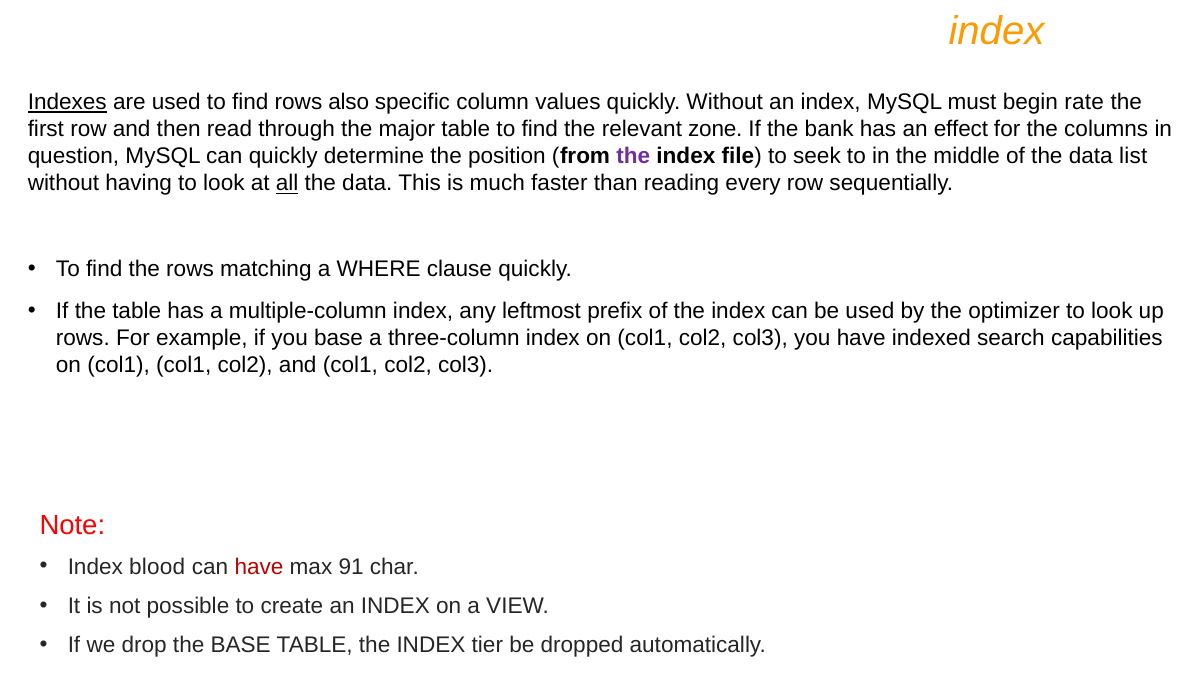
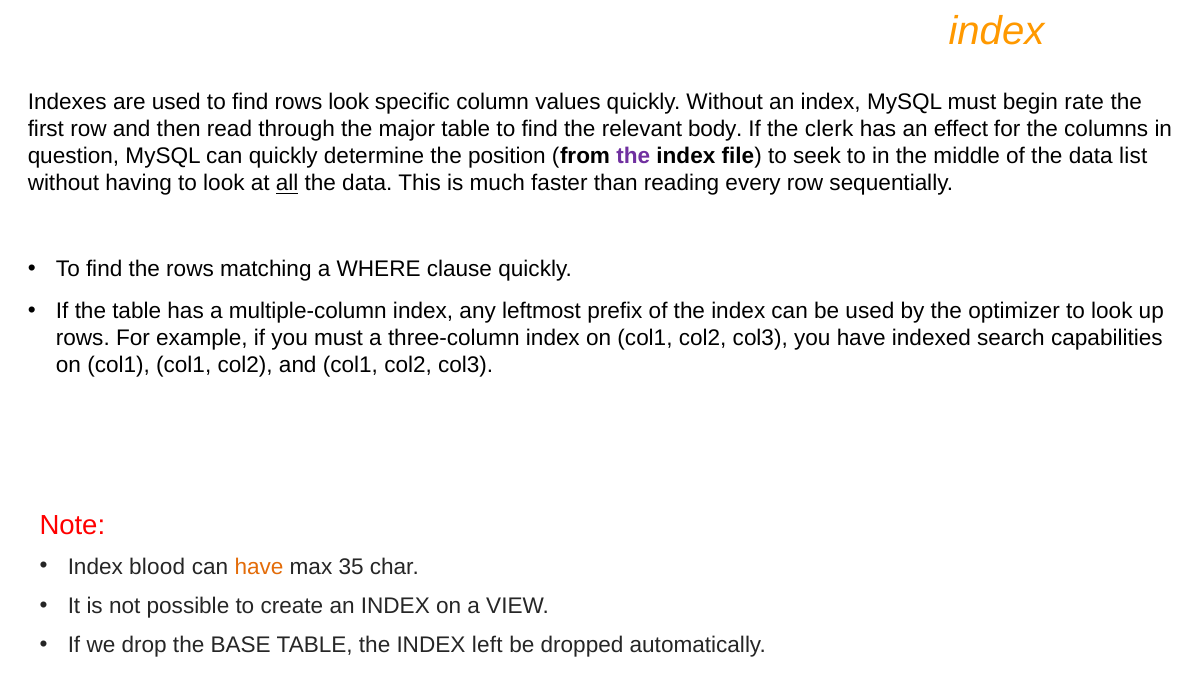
Indexes underline: present -> none (67, 102)
rows also: also -> look (349, 102)
zone: zone -> body (715, 129)
bank: bank -> clerk (829, 129)
you base: base -> must (339, 338)
have colour: red -> orange (259, 567)
91: 91 -> 35 (351, 567)
tier: tier -> left (487, 645)
